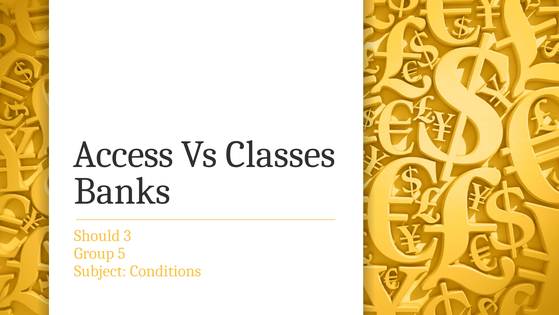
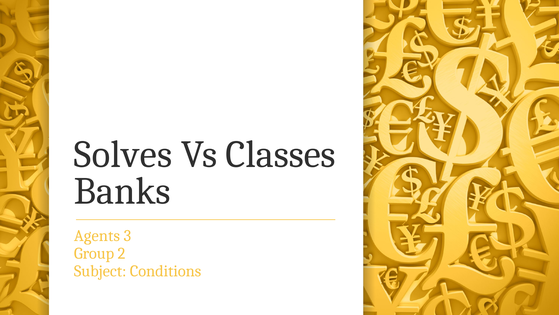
Access: Access -> Solves (123, 154)
Should: Should -> Agents (97, 235)
5: 5 -> 2 (122, 253)
